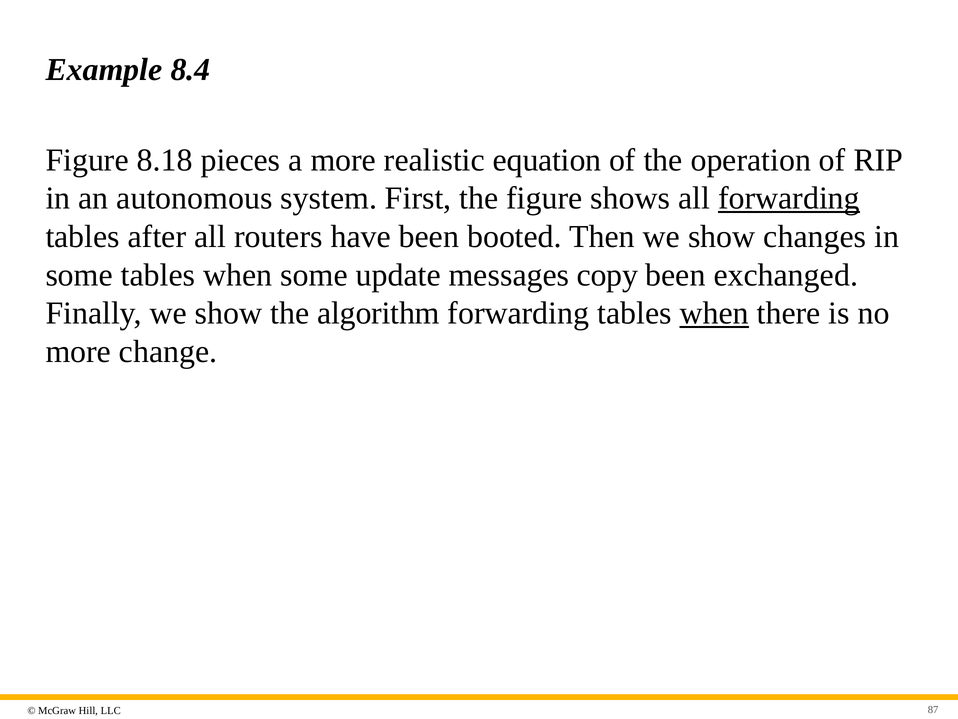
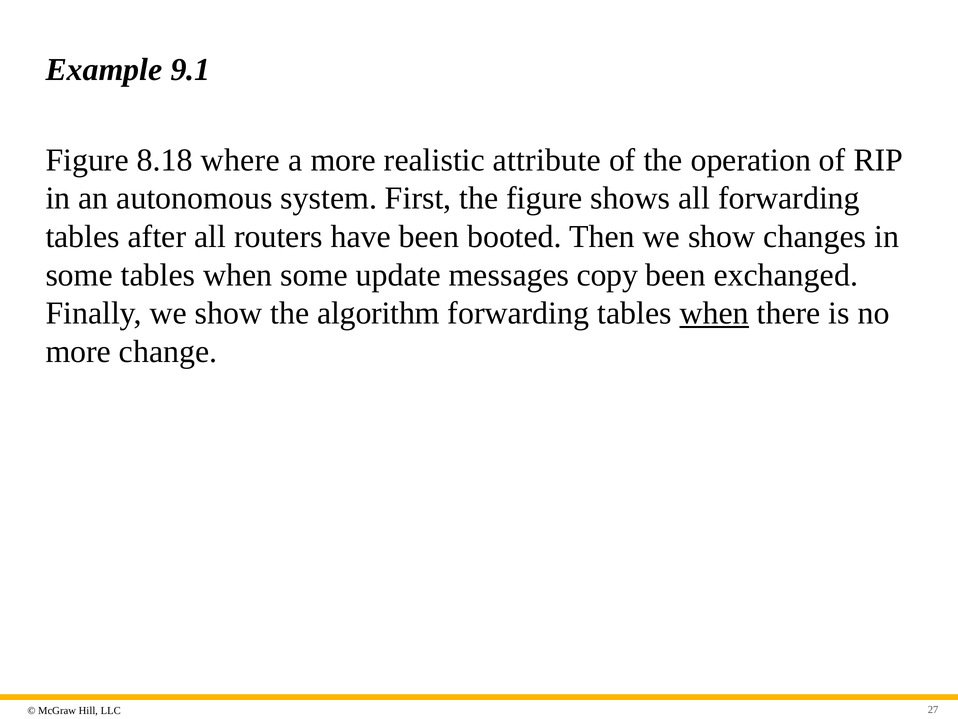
8.4: 8.4 -> 9.1 (190, 70)
pieces: pieces -> where (240, 160)
equation: equation -> attribute (547, 160)
forwarding underline: present -> none (789, 198)
87: 87 -> 27 (933, 709)
